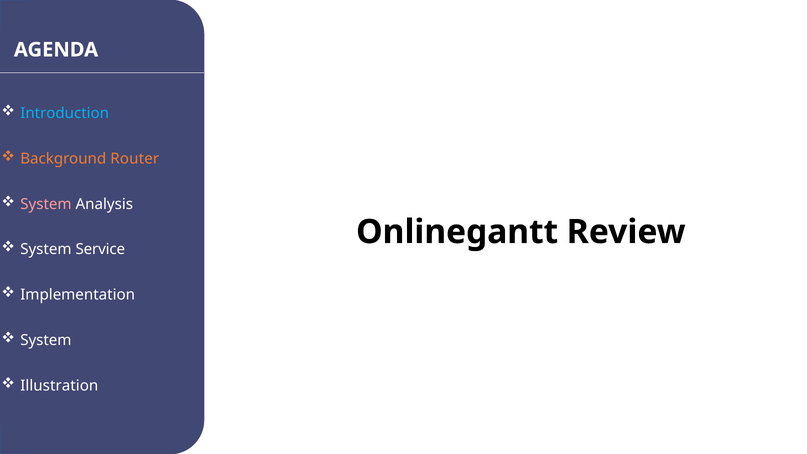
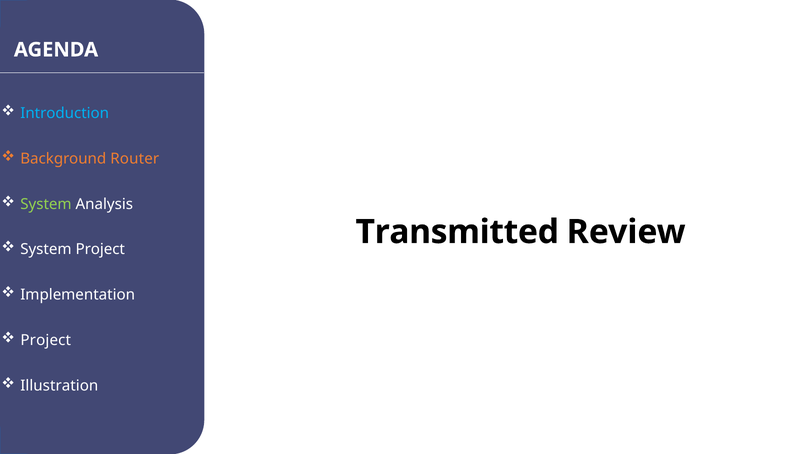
System colour: pink -> light green (46, 204)
Onlinegantt: Onlinegantt -> Transmitted (457, 232)
System Service: Service -> Project (100, 249)
System: System -> Project (46, 340)
